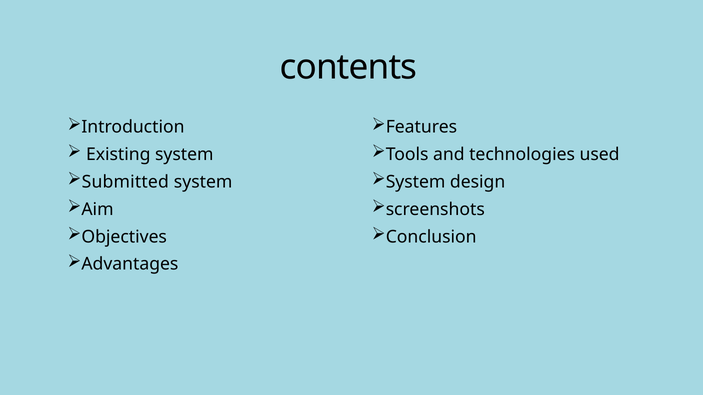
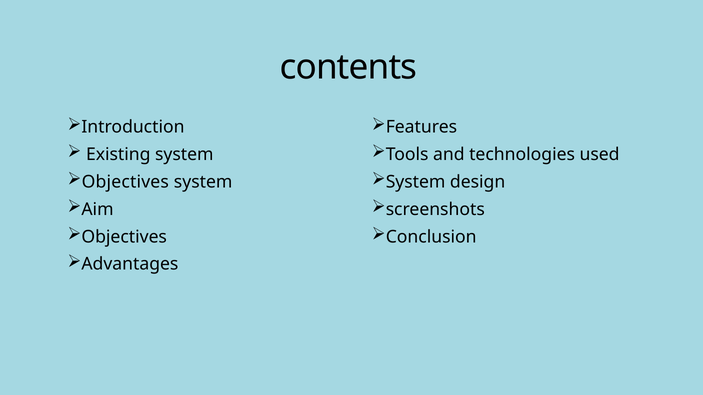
Submitted: Submitted -> Objectives (125, 182)
